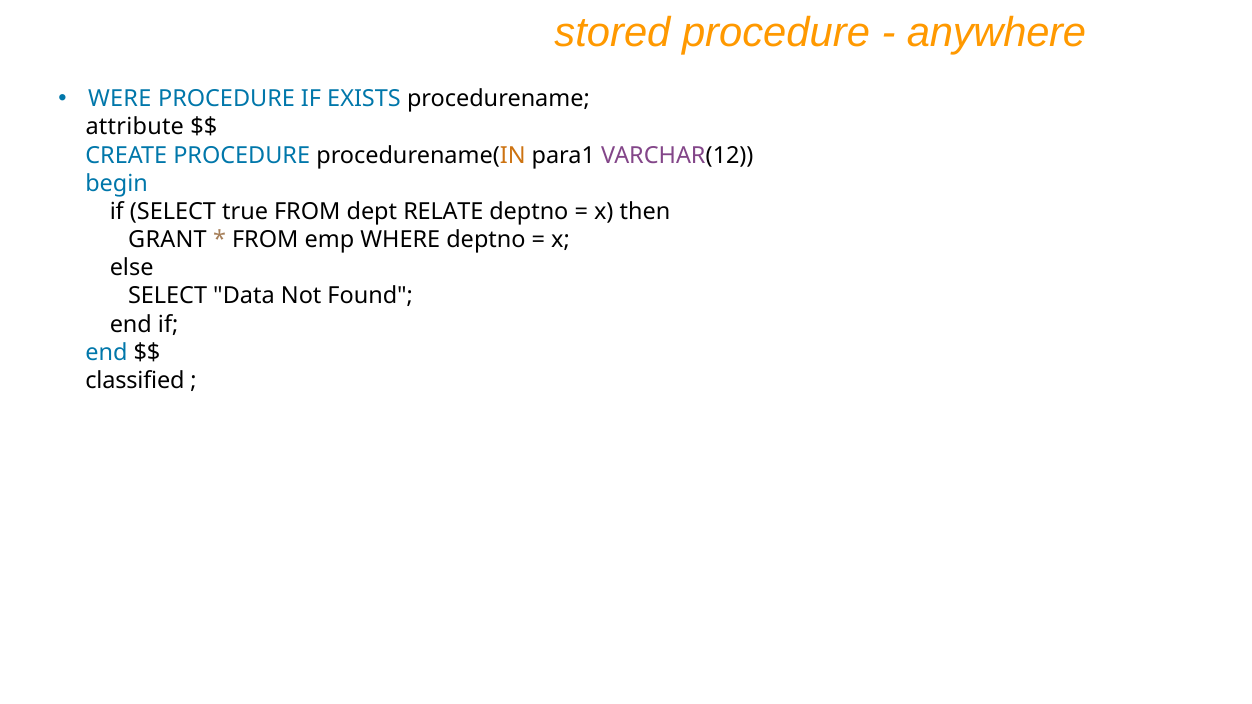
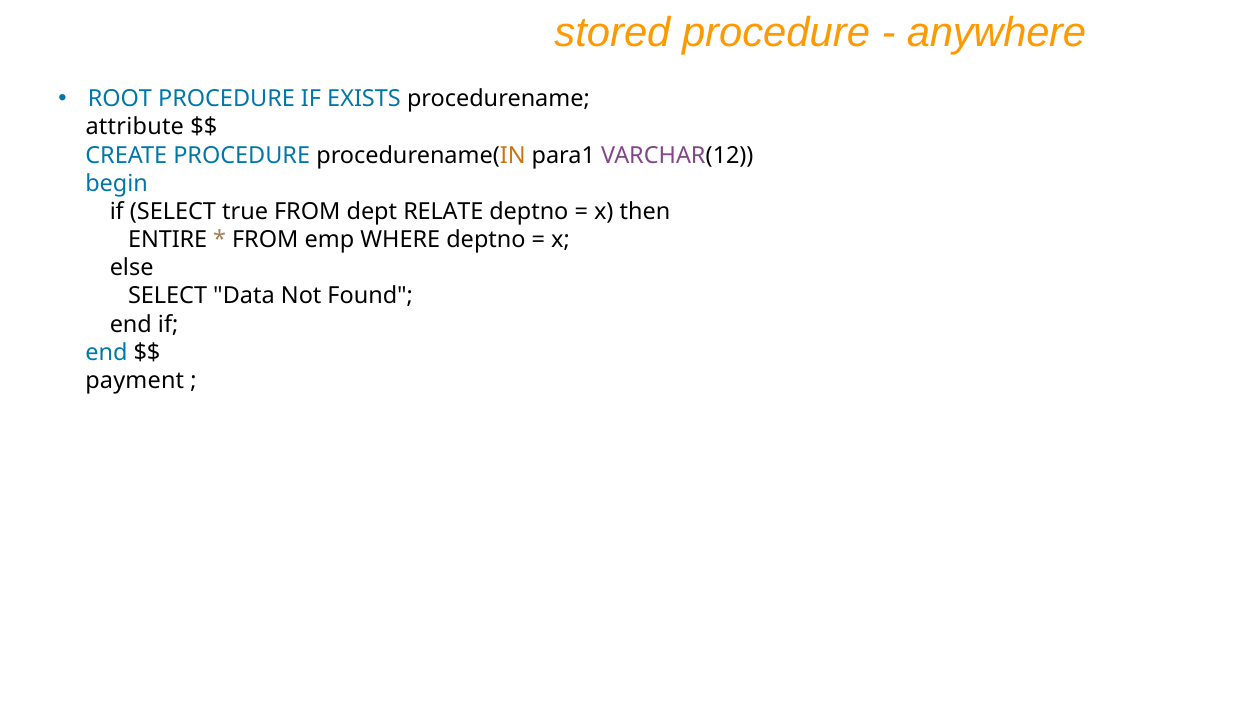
WERE: WERE -> ROOT (120, 99)
GRANT: GRANT -> ENTIRE (168, 240)
classified: classified -> payment (135, 381)
